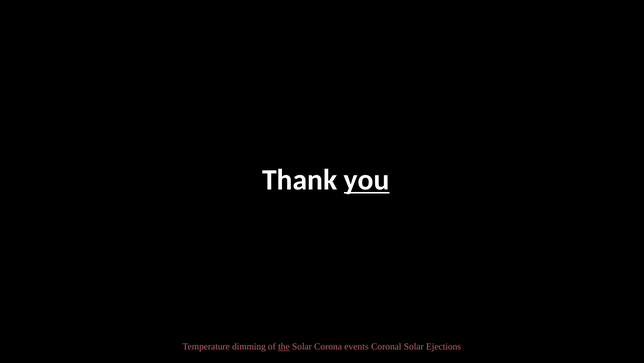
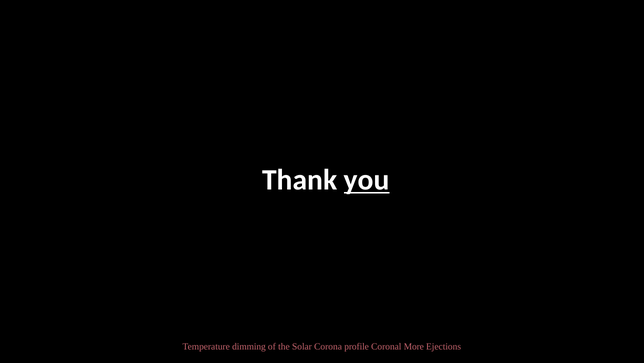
the underline: present -> none (284, 346)
events: events -> profile (357, 346)
Coronal Solar: Solar -> More (414, 346)
